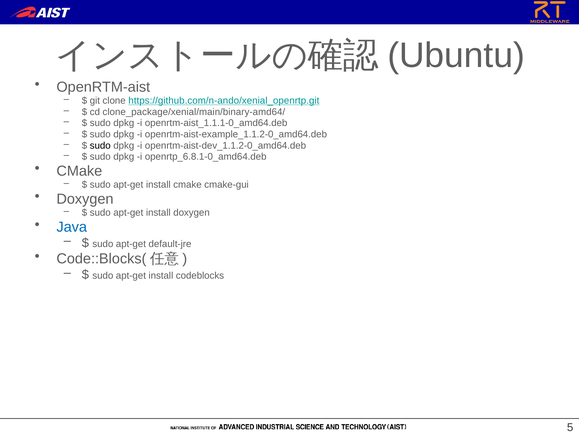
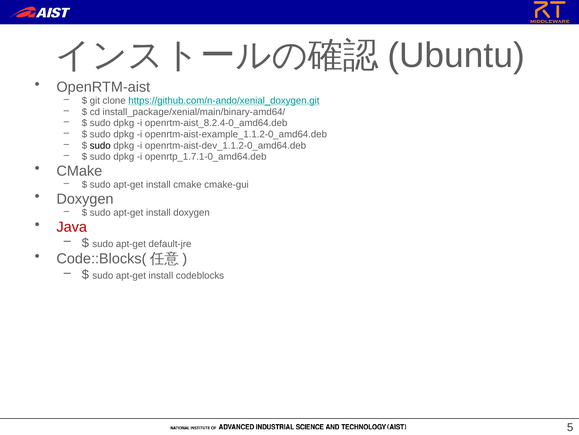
https://github.com/n-ando/xenial_openrtp.git: https://github.com/n-ando/xenial_openrtp.git -> https://github.com/n-ando/xenial_doxygen.git (224, 100)
clone_package/xenial/main/binary-amd64/: clone_package/xenial/main/binary-amd64/ -> install_package/xenial/main/binary-amd64/ (194, 112)
openrtm-aist_1.1.1-0_amd64.deb: openrtm-aist_1.1.1-0_amd64.deb -> openrtm-aist_8.2.4-0_amd64.deb (216, 123)
openrtp_6.8.1-0_amd64.deb: openrtp_6.8.1-0_amd64.deb -> openrtp_1.7.1-0_amd64.deb (206, 156)
Java colour: blue -> red (72, 227)
